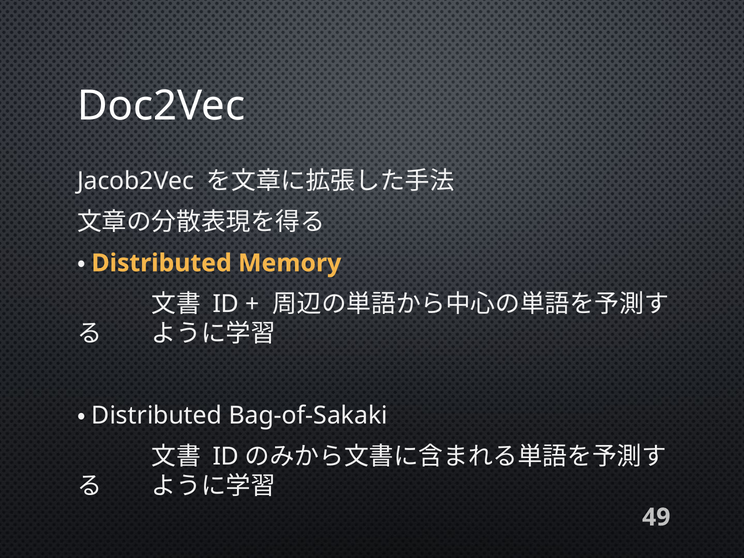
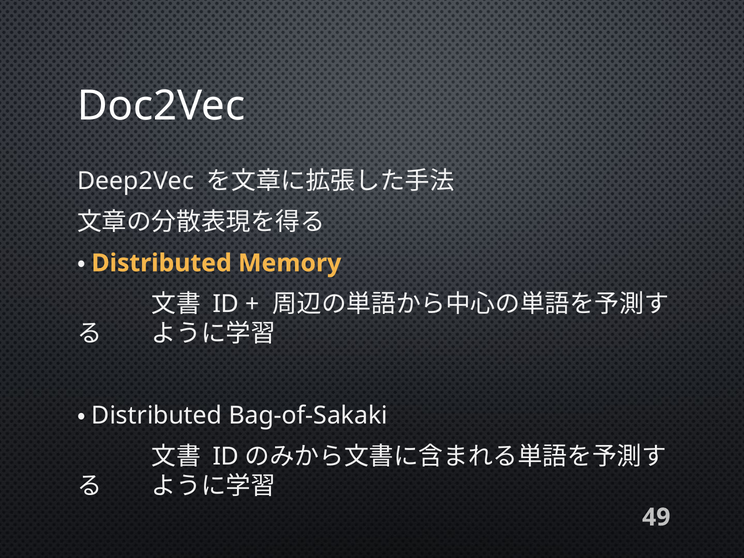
Jacob2Vec: Jacob2Vec -> Deep2Vec (136, 181)
